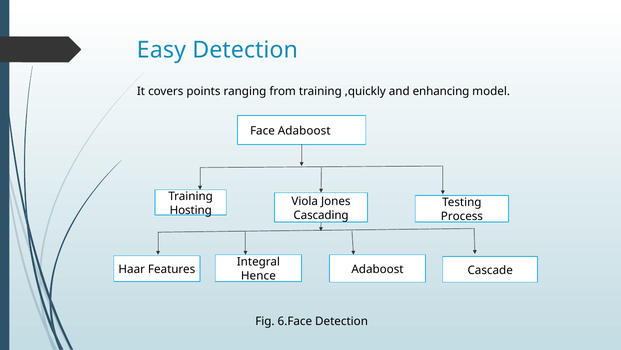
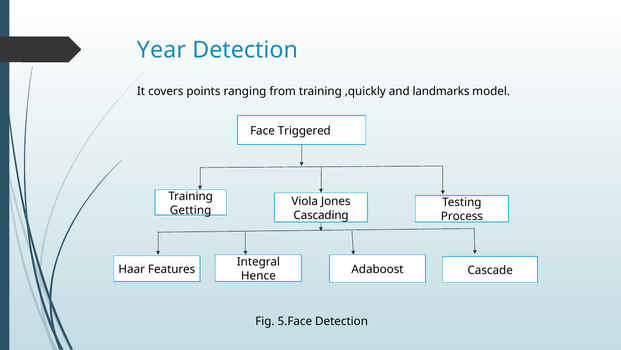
Easy: Easy -> Year (161, 50)
enhancing: enhancing -> landmarks (441, 91)
Face Adaboost: Adaboost -> Triggered (304, 130)
Hosting: Hosting -> Getting (191, 210)
6.Face: 6.Face -> 5.Face (295, 321)
